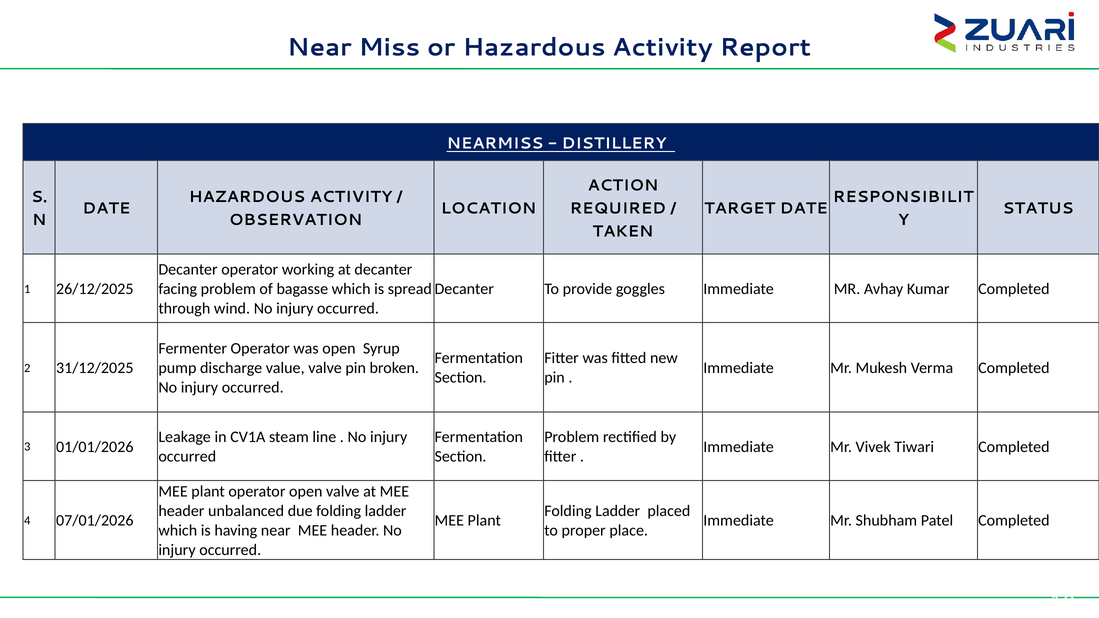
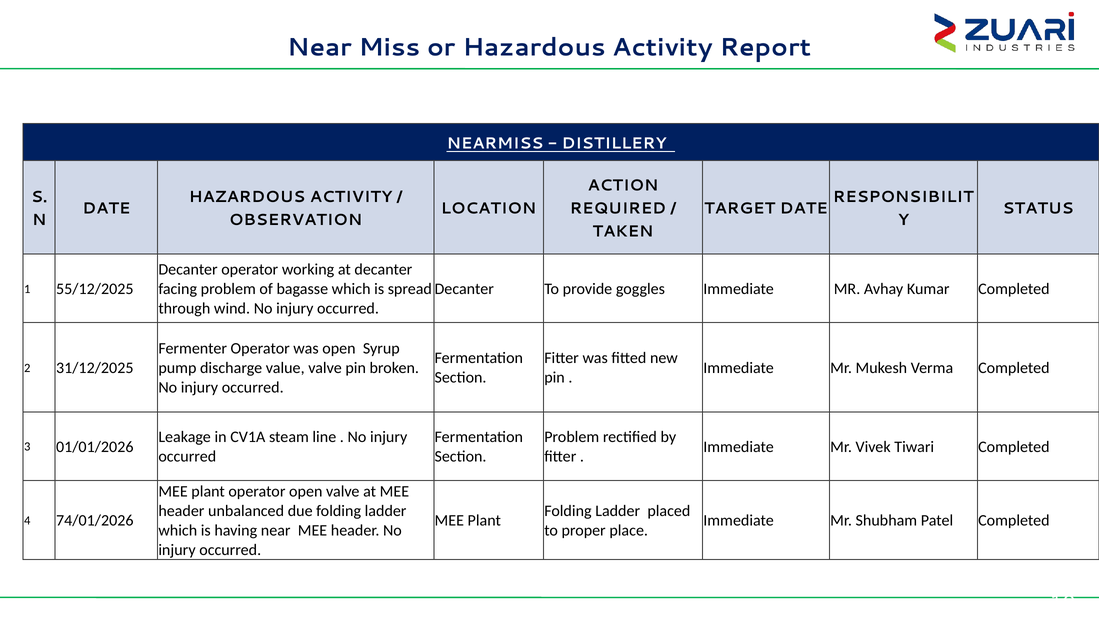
26/12/2025: 26/12/2025 -> 55/12/2025 (95, 289)
07/01/2026: 07/01/2026 -> 74/01/2026 (95, 521)
